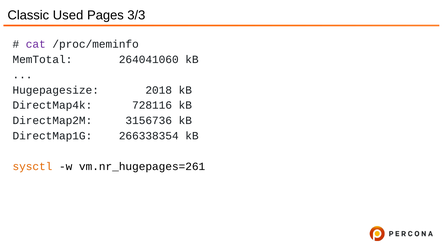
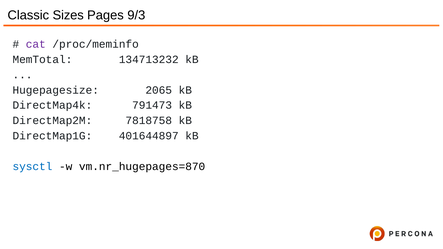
Used: Used -> Sizes (68, 15)
3/3: 3/3 -> 9/3 (136, 15)
264041060: 264041060 -> 134713232 (149, 60)
2018: 2018 -> 2065 (159, 90)
728116: 728116 -> 791473 (152, 105)
3156736: 3156736 -> 7818758 (149, 121)
266338354: 266338354 -> 401644897 (149, 136)
sysctl colour: orange -> blue (32, 166)
vm.nr_hugepages=261: vm.nr_hugepages=261 -> vm.nr_hugepages=870 (142, 166)
